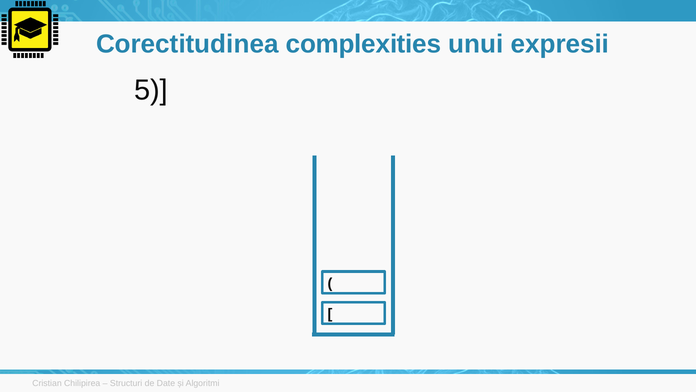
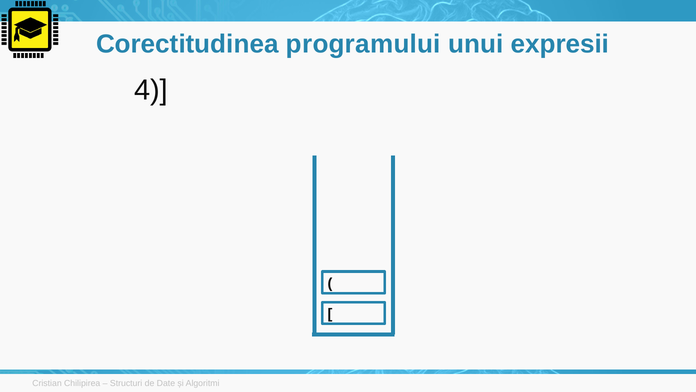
complexities: complexities -> programului (363, 44)
5: 5 -> 4 (151, 90)
